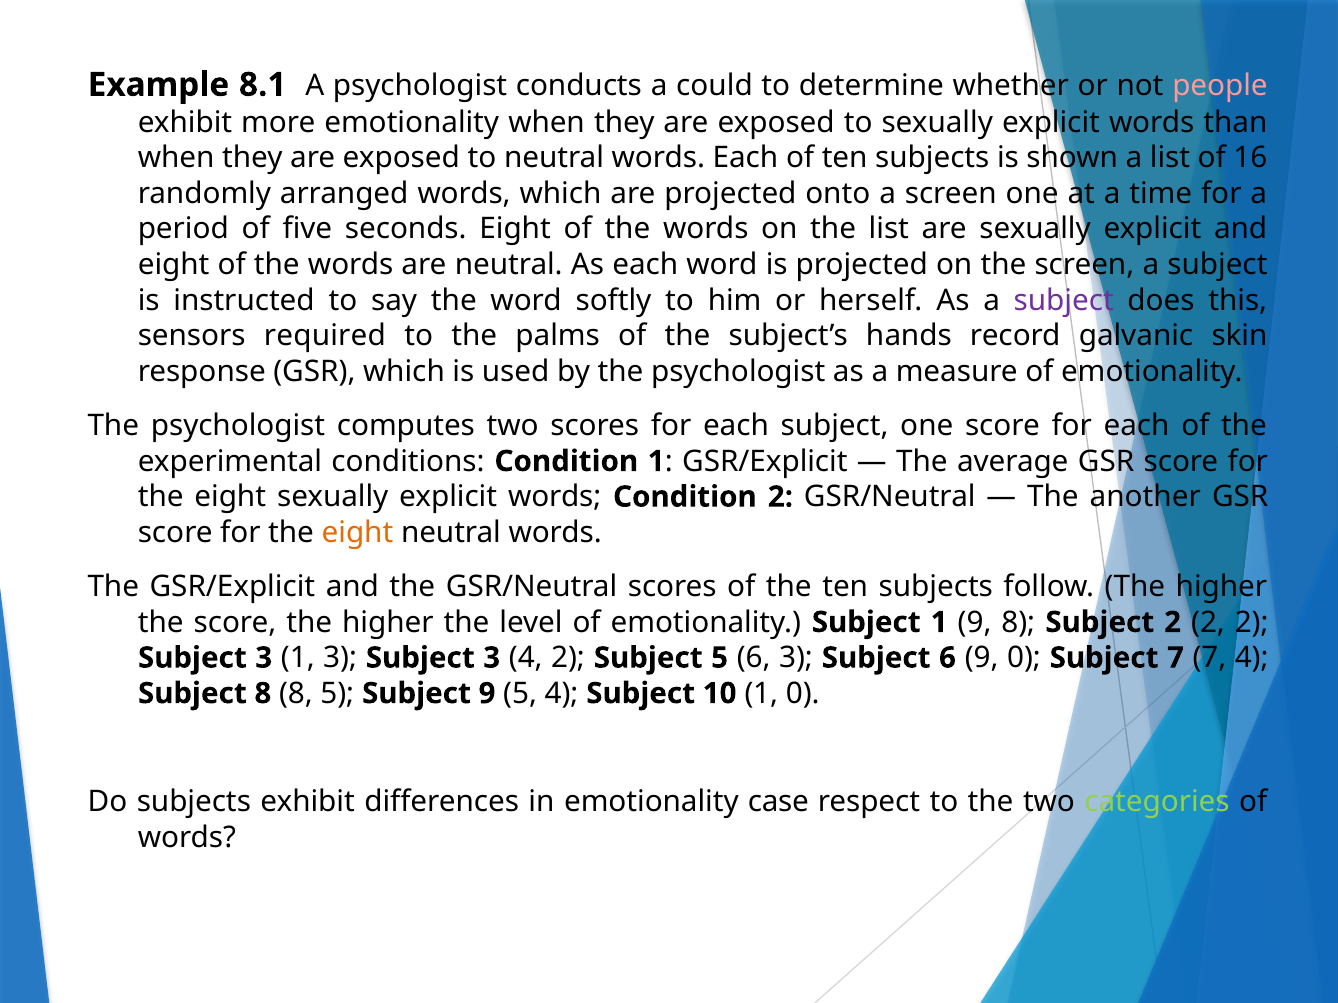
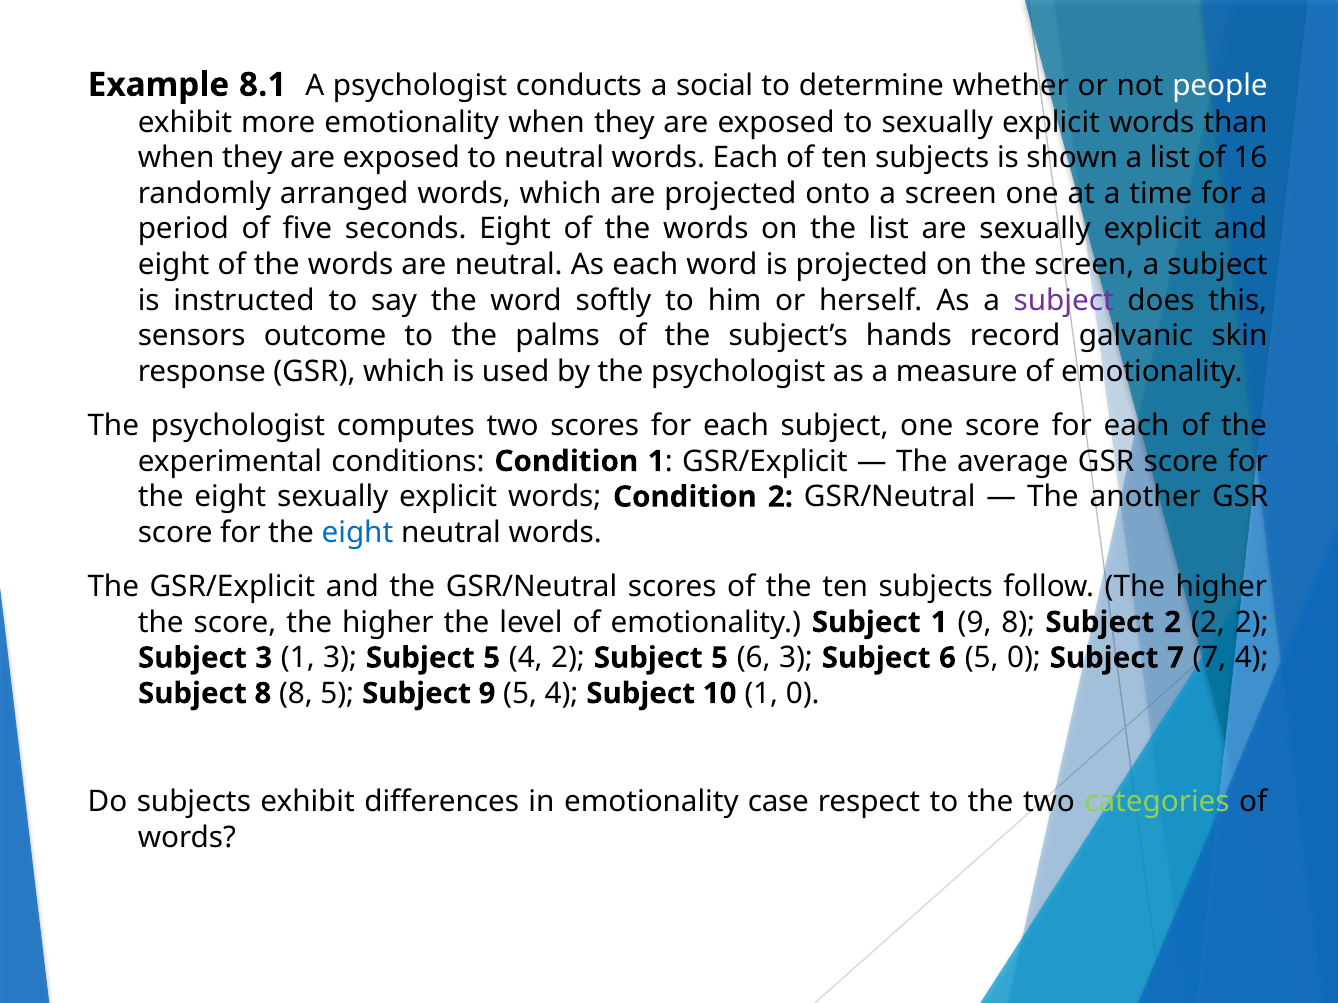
could: could -> social (715, 86)
people colour: pink -> white (1220, 86)
required: required -> outcome (325, 336)
eight colour: orange -> blue (357, 533)
3 Subject 3: 3 -> 5 (492, 658)
6 9: 9 -> 5 (982, 658)
